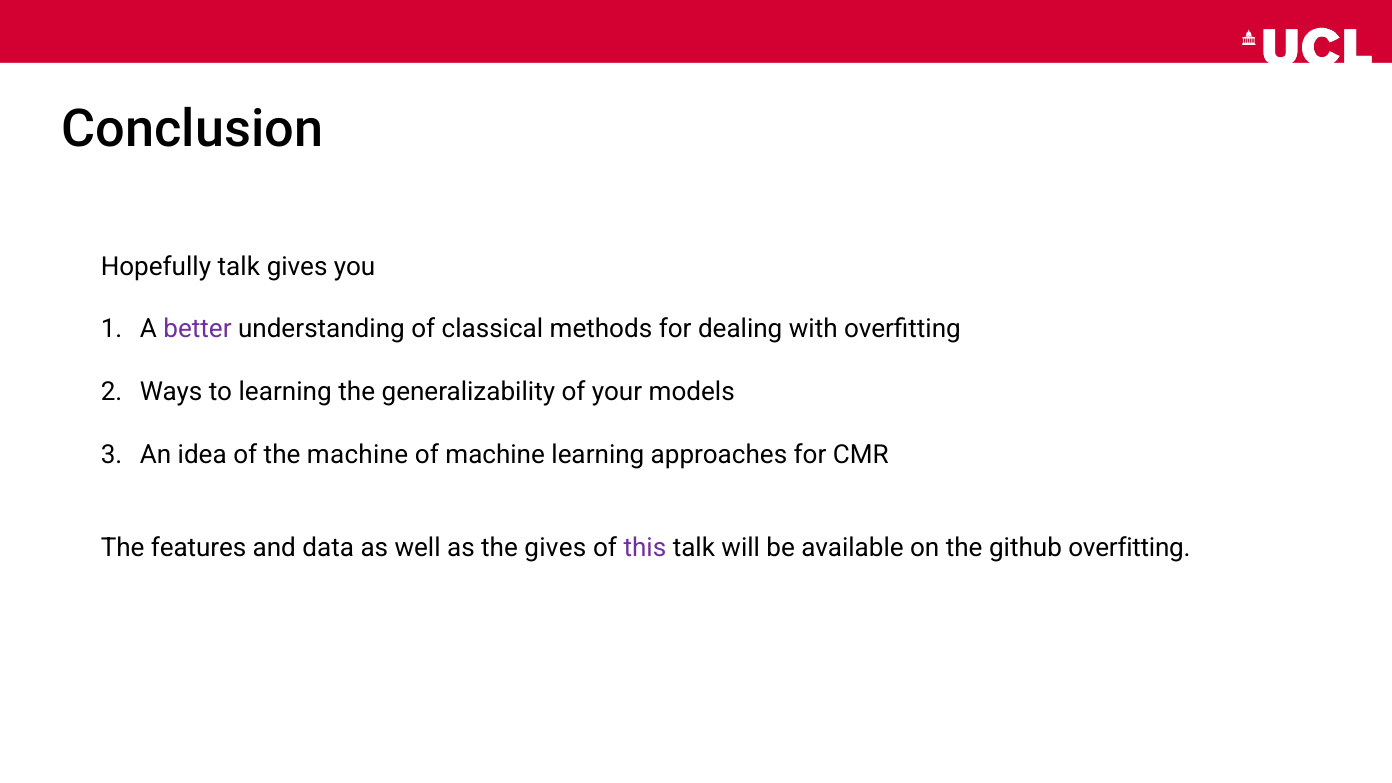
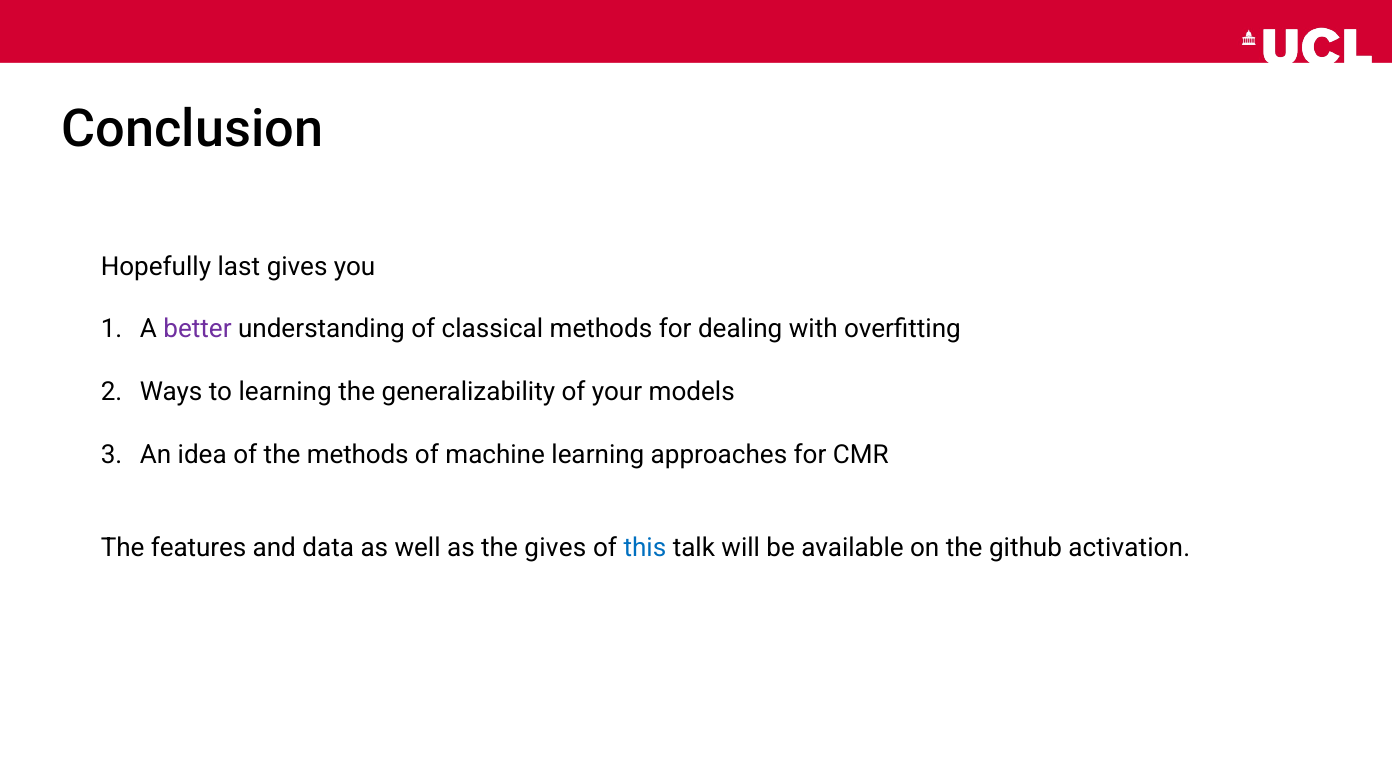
Hopefully talk: talk -> last (239, 266)
the machine: machine -> methods (358, 454)
this colour: purple -> blue (645, 548)
github overfitting: overfitting -> activation (1129, 548)
